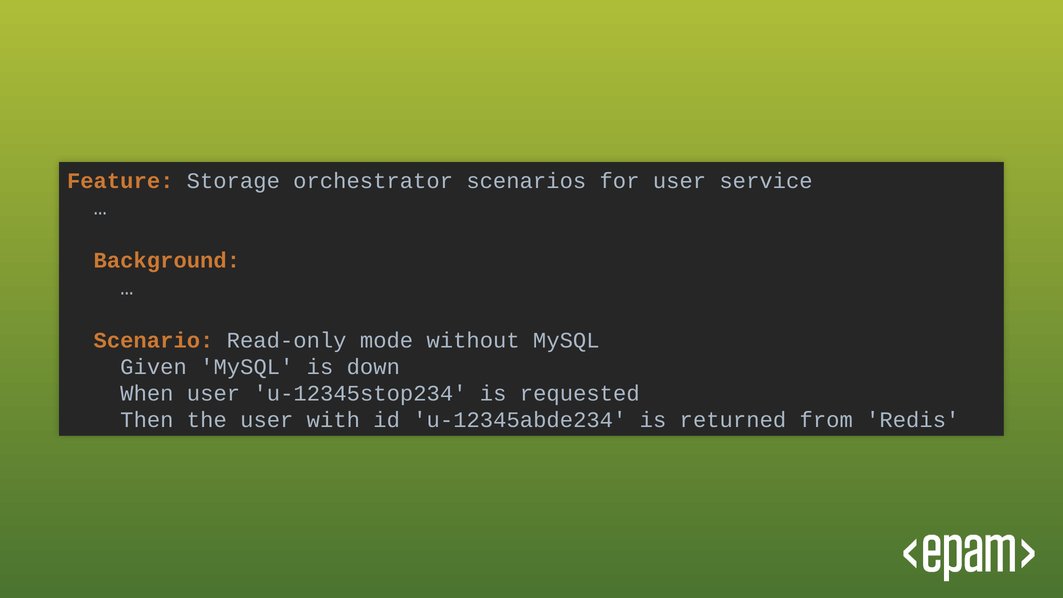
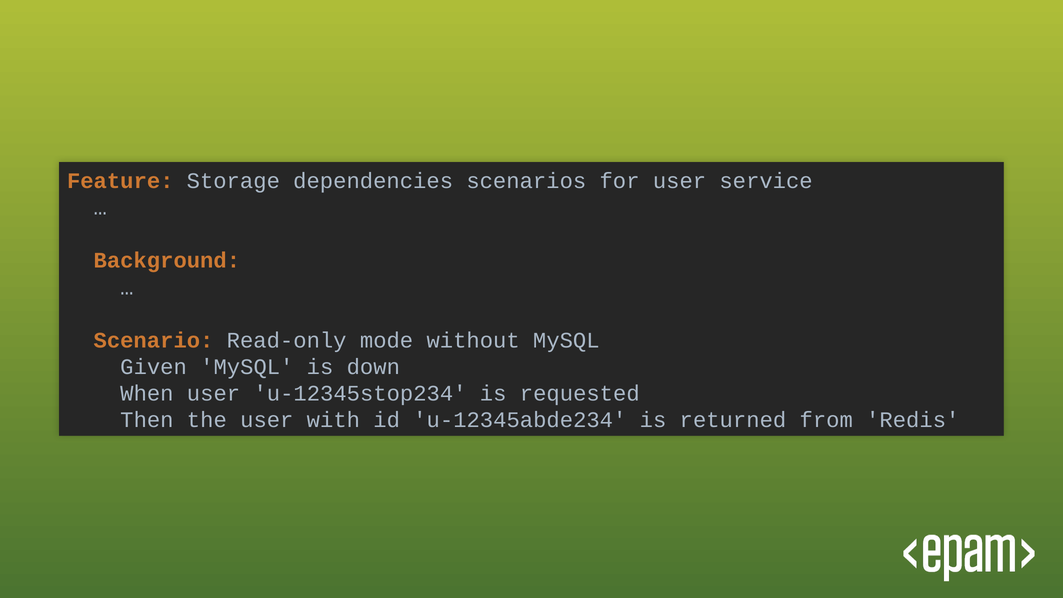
orchestrator: orchestrator -> dependencies (373, 181)
